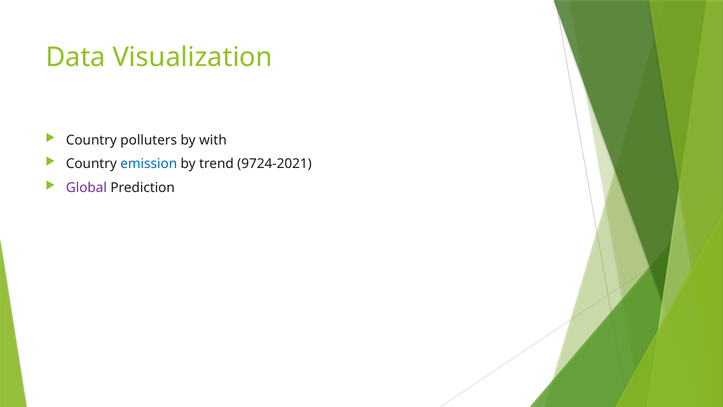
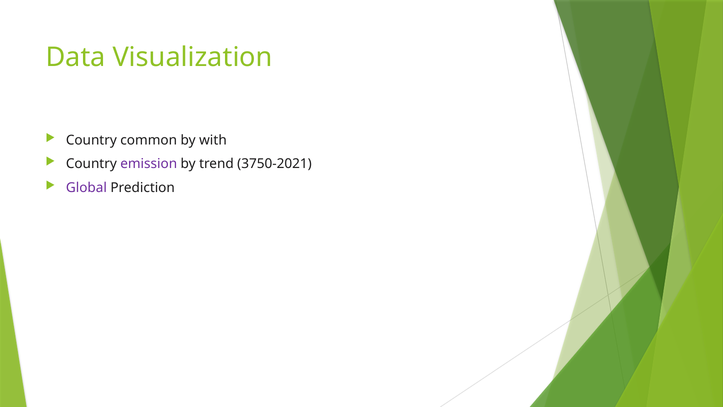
polluters: polluters -> common (149, 140)
emission colour: blue -> purple (149, 164)
9724-2021: 9724-2021 -> 3750-2021 (274, 164)
